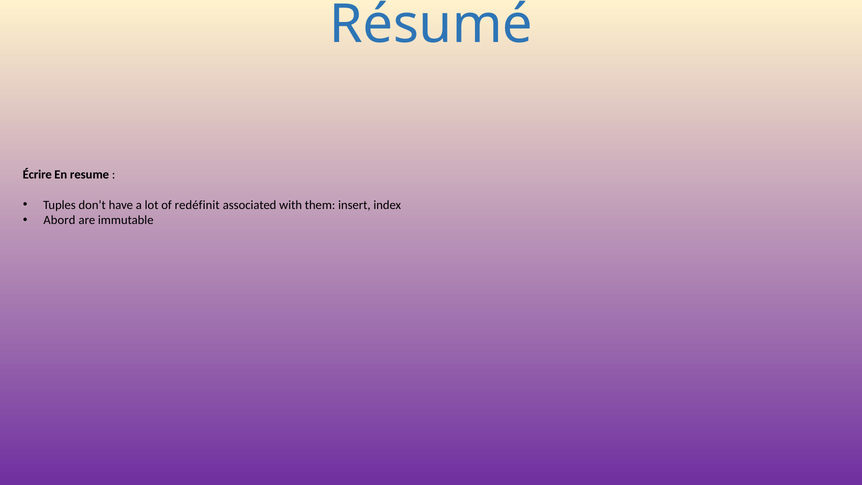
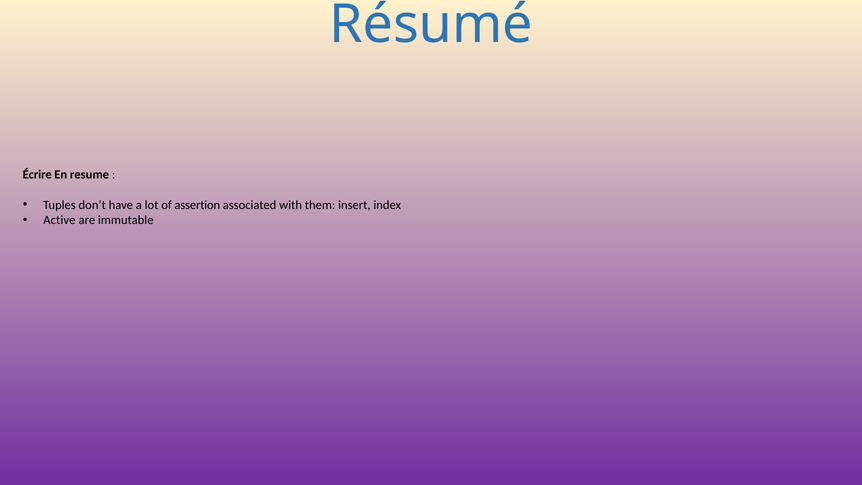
redéfinit: redéfinit -> assertion (197, 205)
Abord: Abord -> Active (59, 220)
